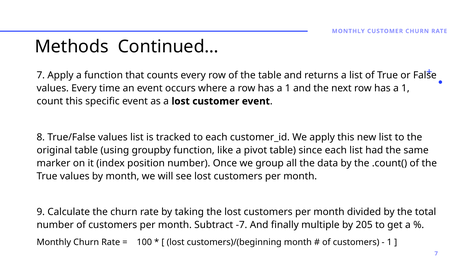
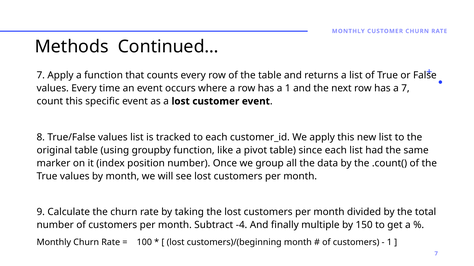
1: 1 -> 7 (405, 88)
-7: -7 -> -4 (242, 226)
205: 205 -> 150 (364, 226)
